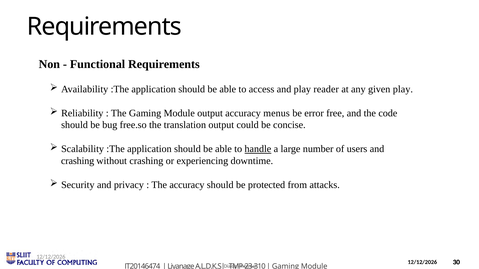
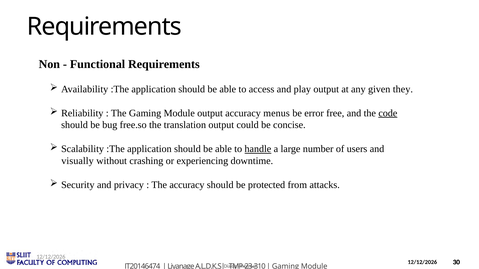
play reader: reader -> output (326, 89)
given play: play -> they (403, 89)
code underline: none -> present (388, 113)
crashing: crashing -> visually (78, 161)
